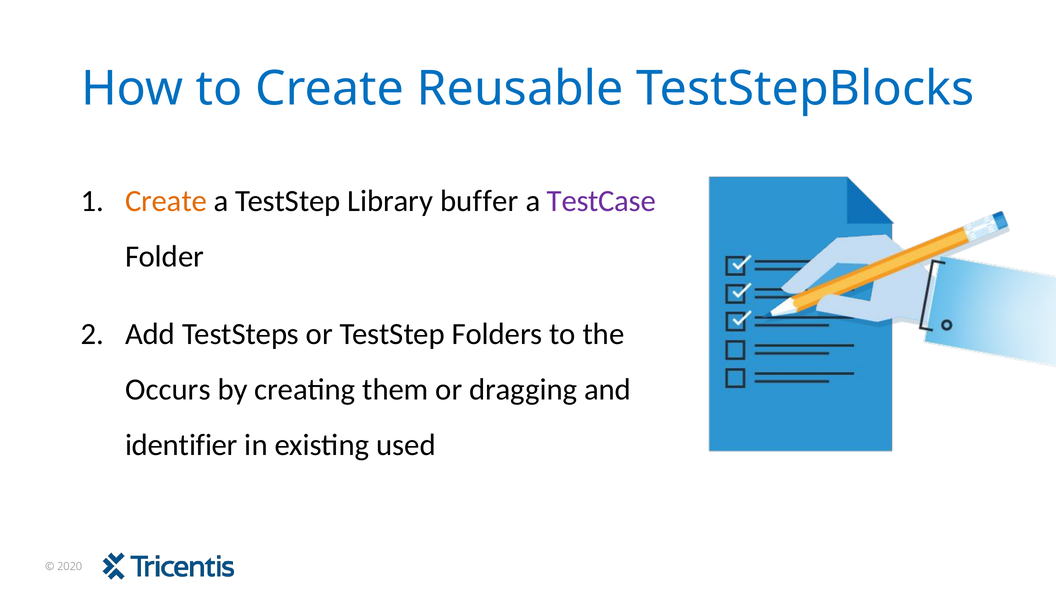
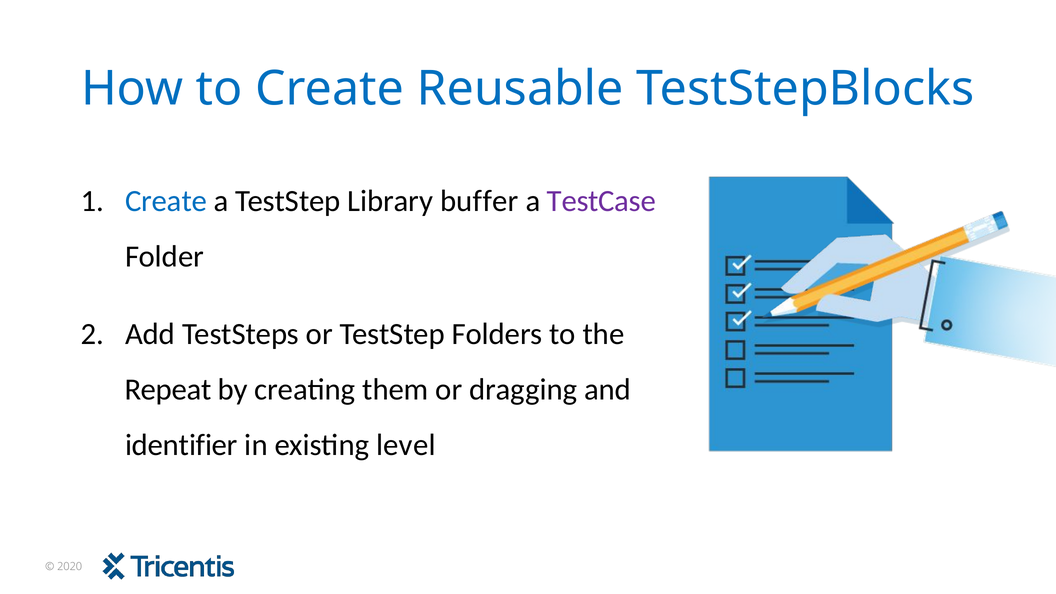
Create colour: orange -> blue (166, 201)
Occurs: Occurs -> Repeat (168, 390)
used: used -> level (406, 445)
